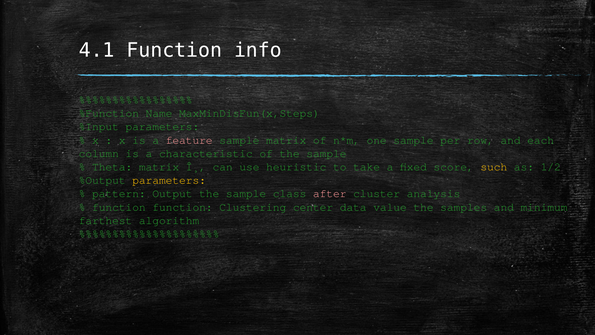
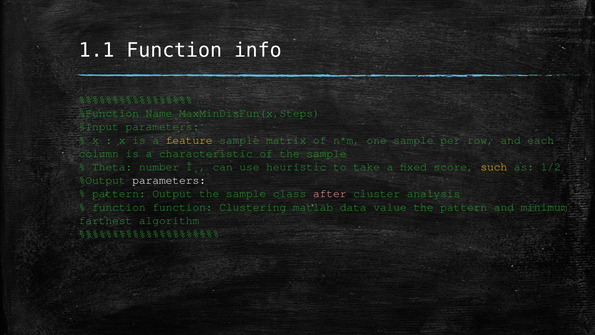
4.1: 4.1 -> 1.1 (97, 50)
feature colour: pink -> yellow (189, 140)
Theta matrix: matrix -> number (159, 167)
parameters colour: yellow -> white (169, 180)
center: center -> matlab (313, 207)
the samples: samples -> pattern (464, 207)
